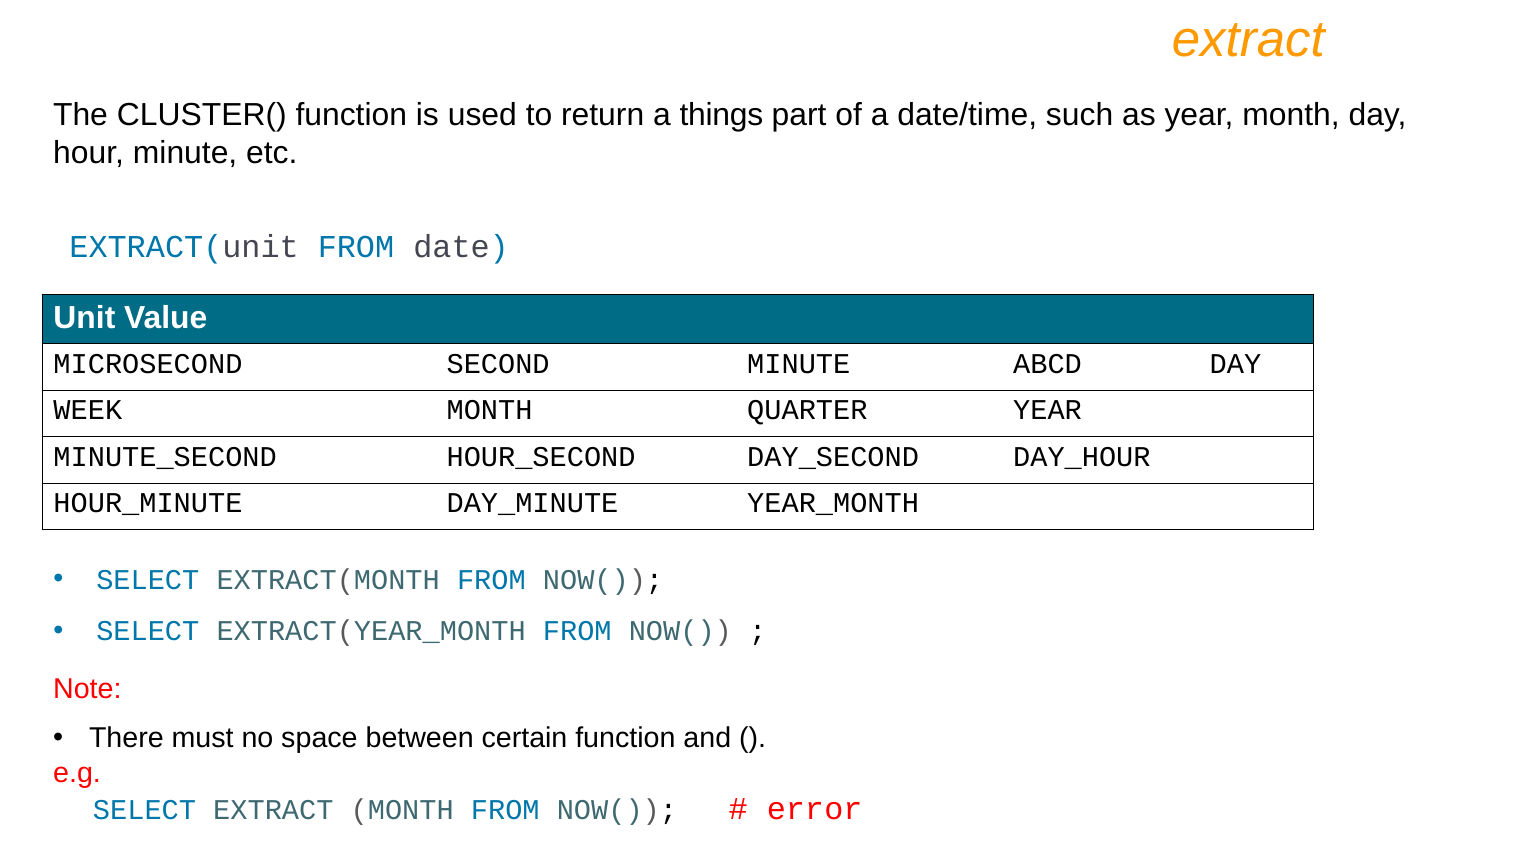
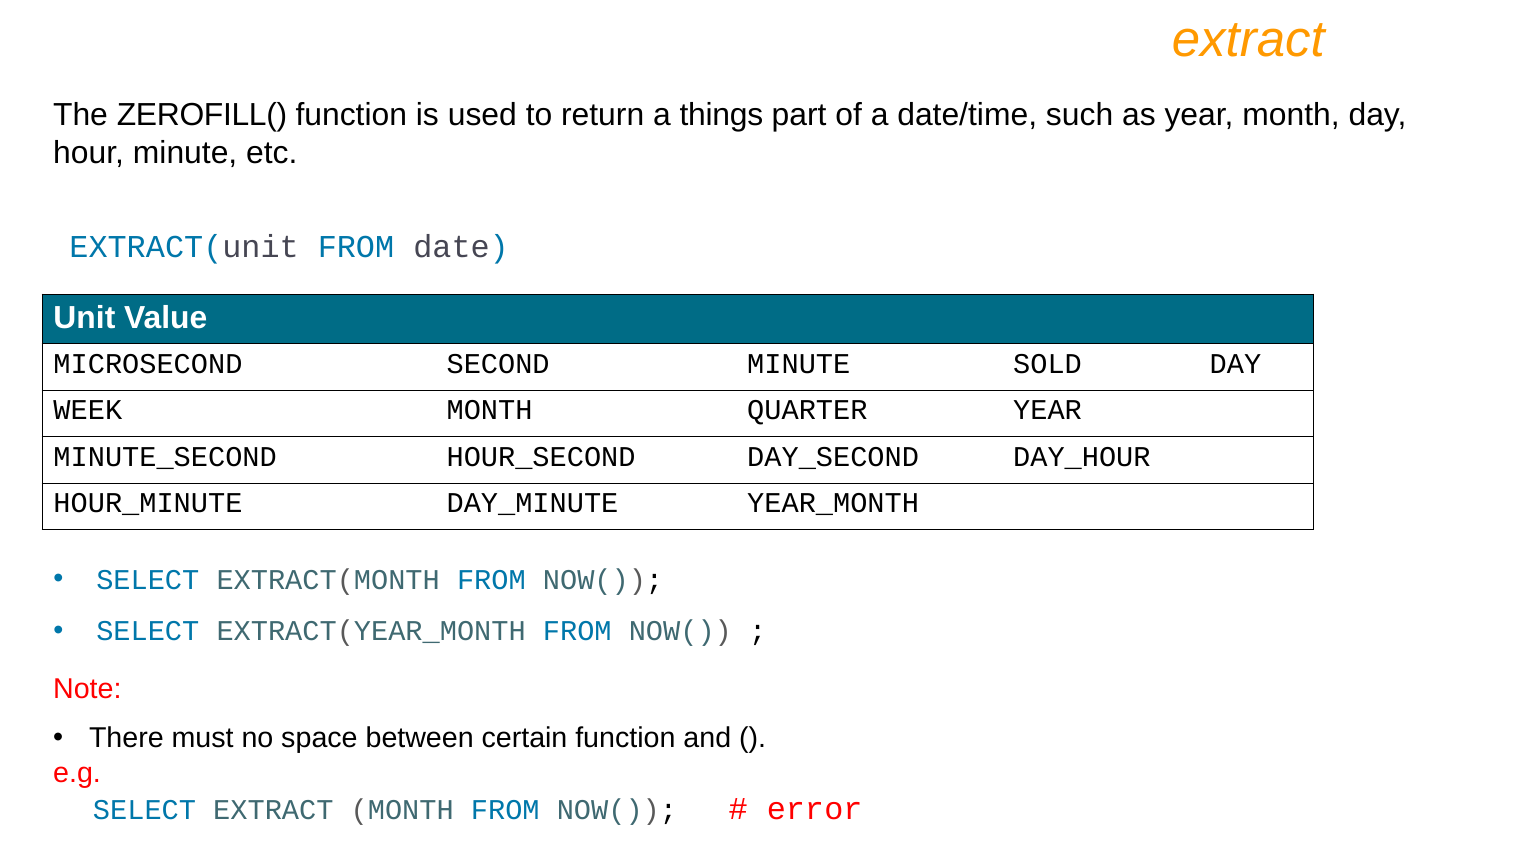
CLUSTER(: CLUSTER( -> ZEROFILL( (202, 115)
ABCD: ABCD -> SOLD (1048, 364)
